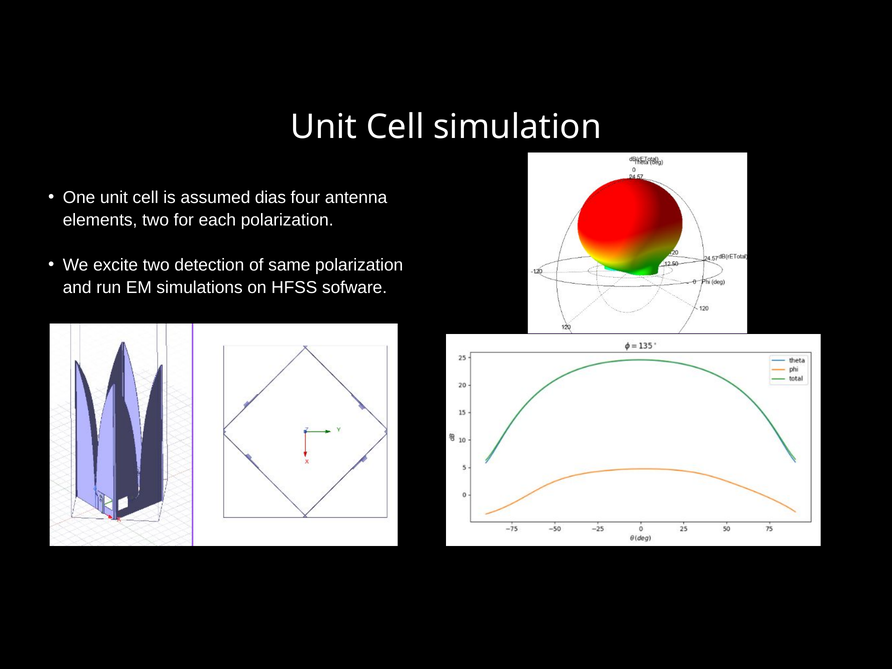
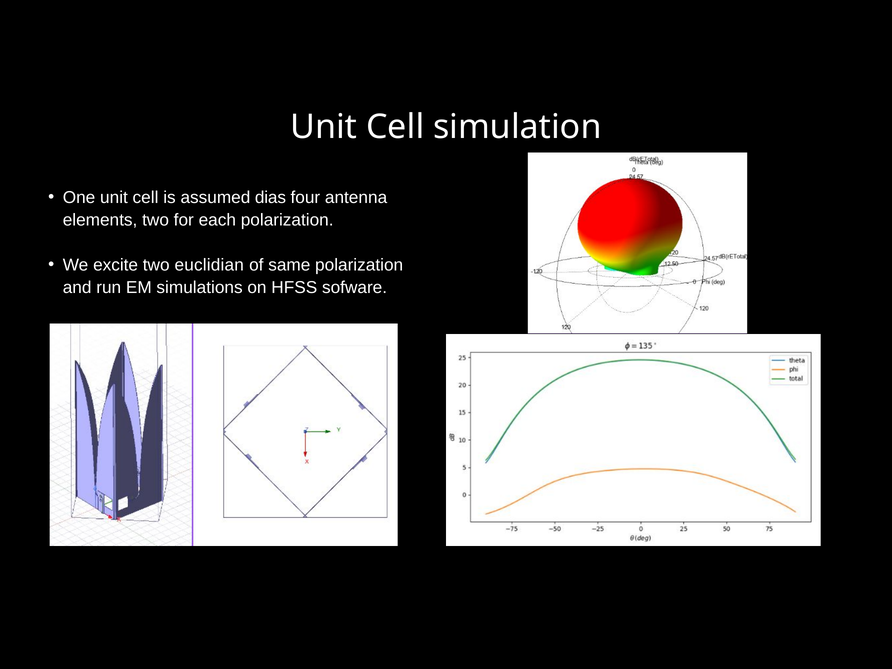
detection: detection -> euclidian (209, 265)
